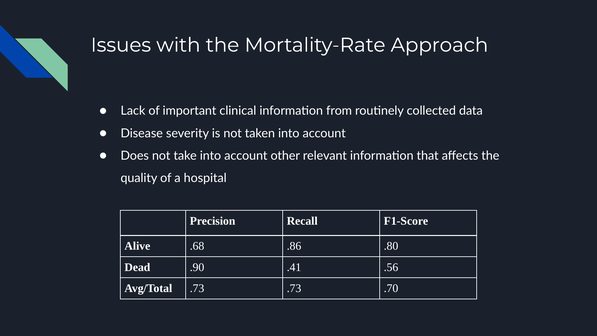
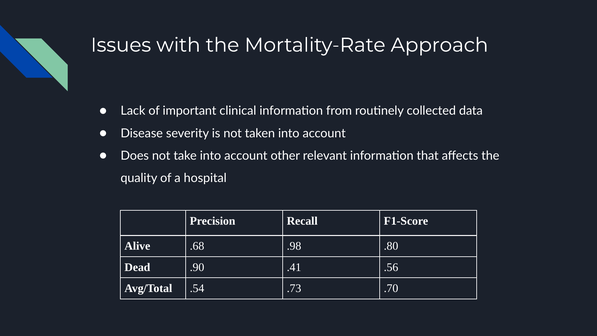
.86: .86 -> .98 (294, 246)
Avg/Total .73: .73 -> .54 (197, 288)
